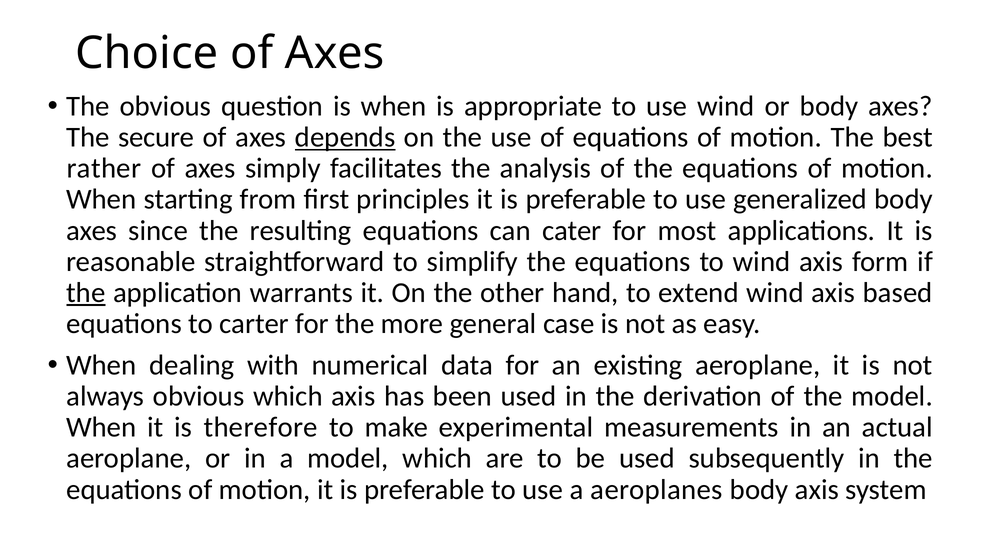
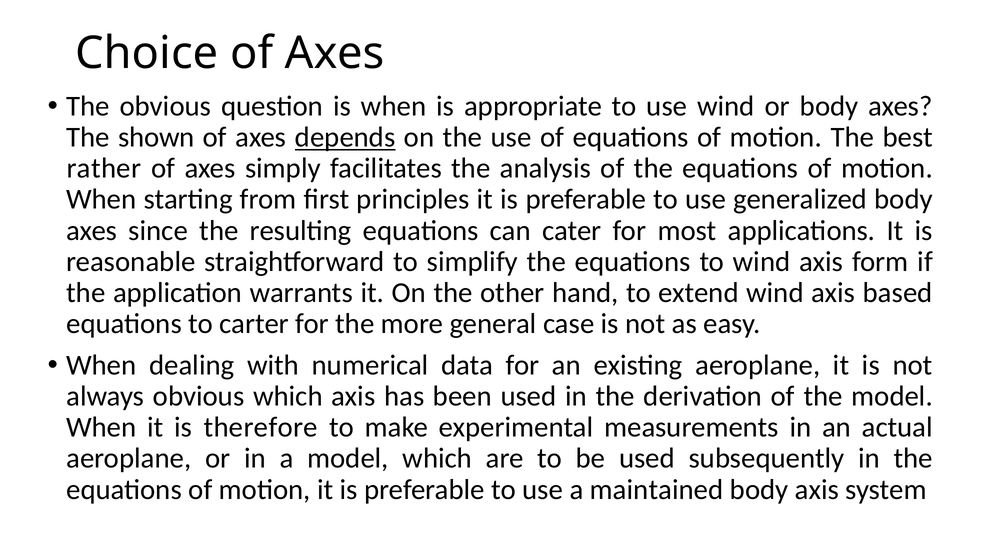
secure: secure -> shown (156, 137)
the underline: present -> none (86, 293)
aeroplanes: aeroplanes -> maintained (657, 490)
